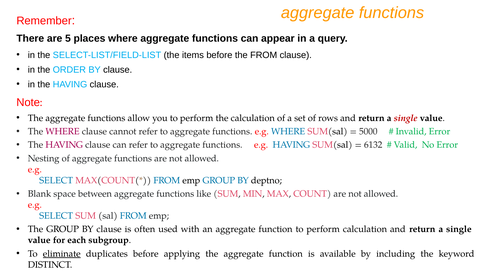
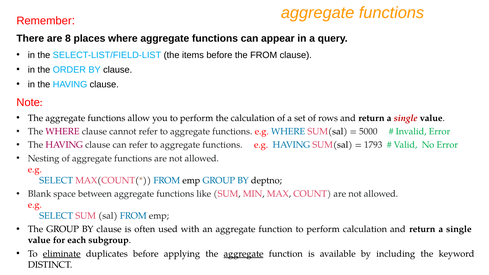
5: 5 -> 8 (68, 39)
6132: 6132 -> 1793 (373, 145)
aggregate underline: none -> present (244, 254)
